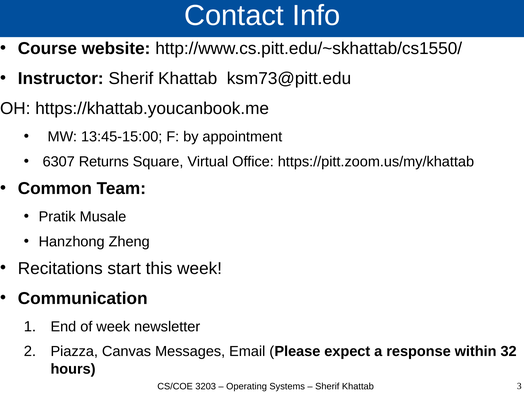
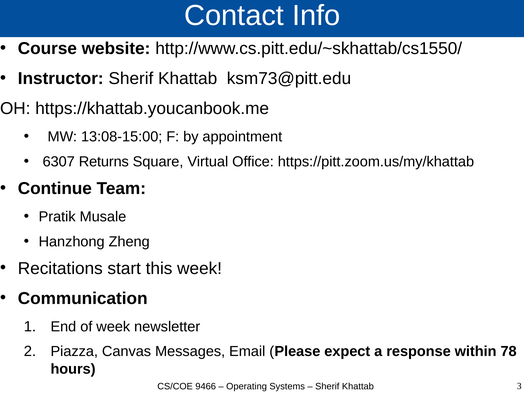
13:45-15:00: 13:45-15:00 -> 13:08-15:00 (122, 137)
Common: Common -> Continue (55, 188)
32: 32 -> 78 (509, 351)
3203: 3203 -> 9466 (206, 386)
